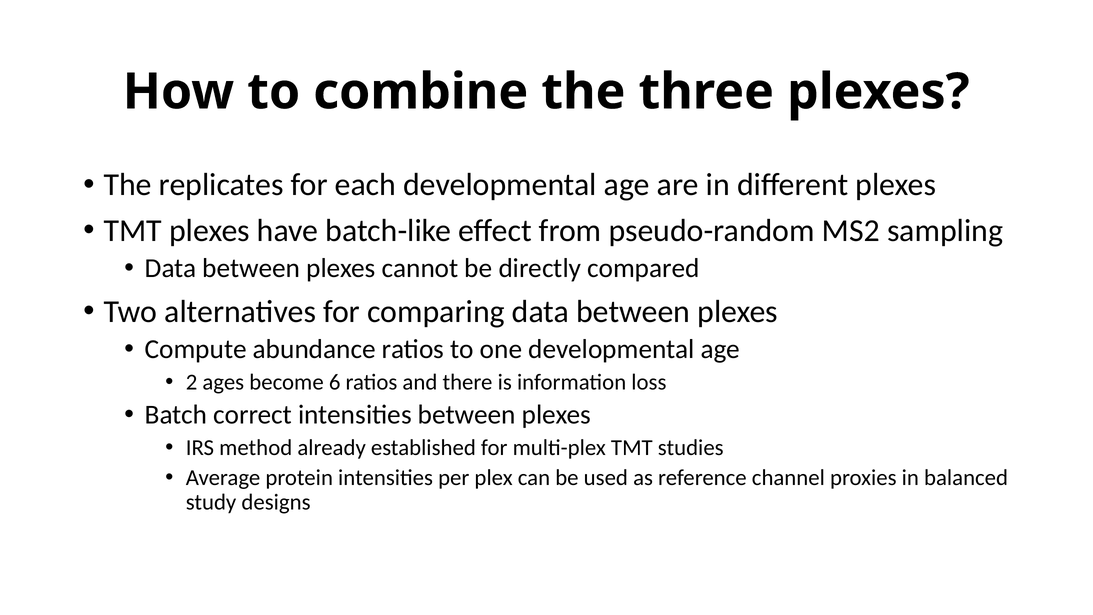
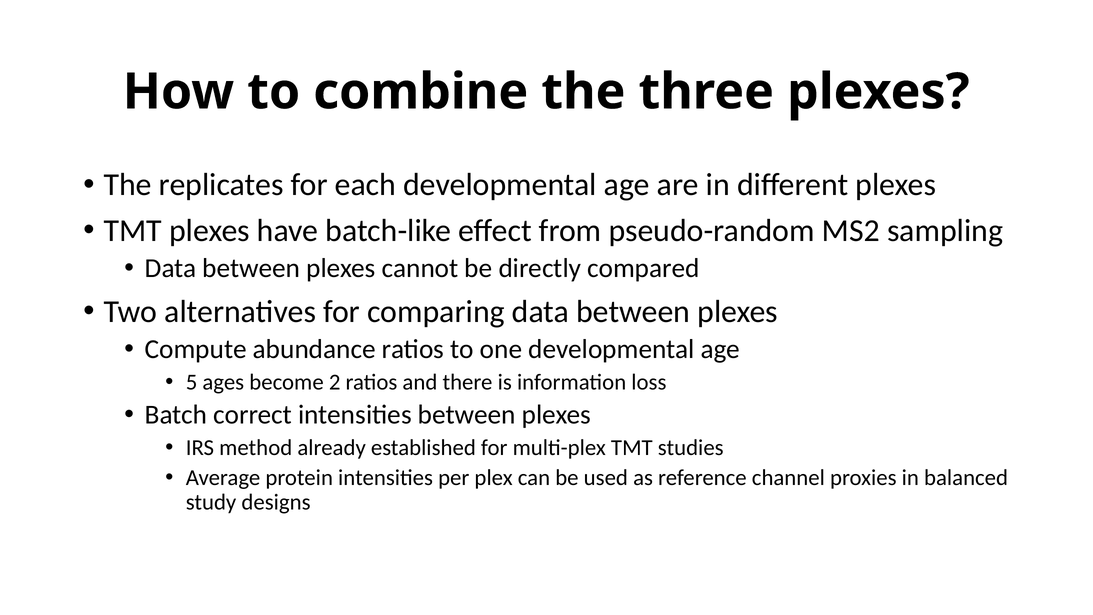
2: 2 -> 5 (192, 382)
6: 6 -> 2 (335, 382)
